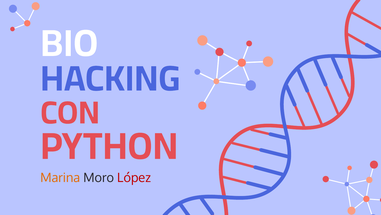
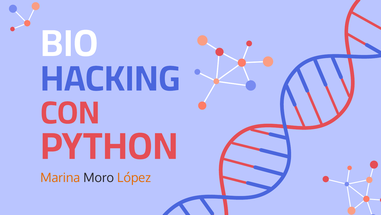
López colour: red -> orange (134, 177)
